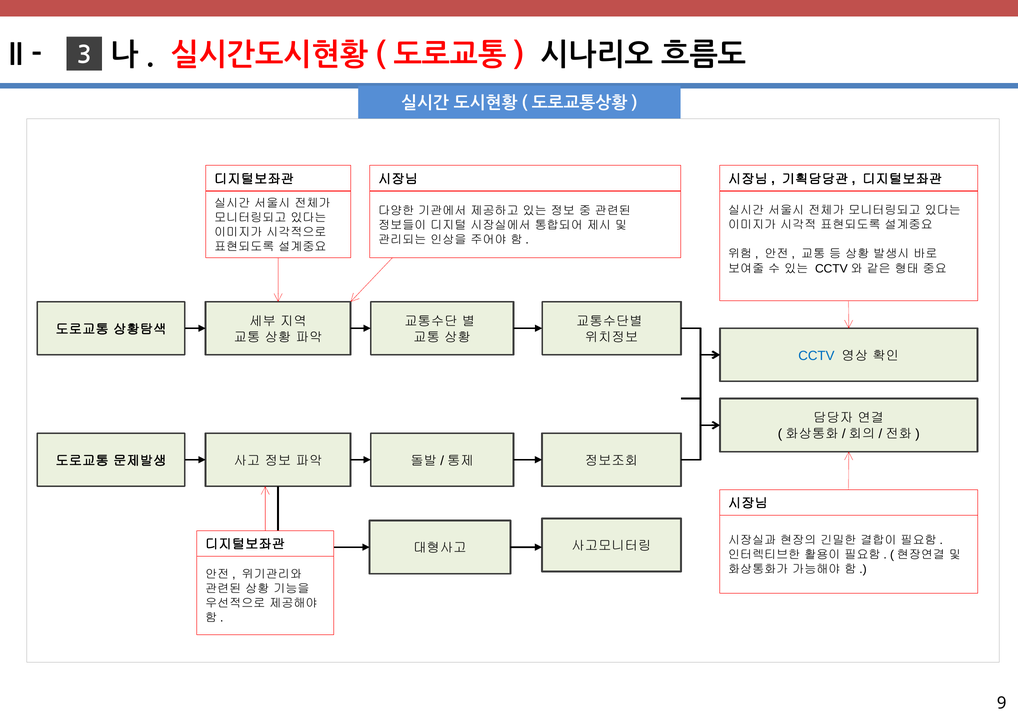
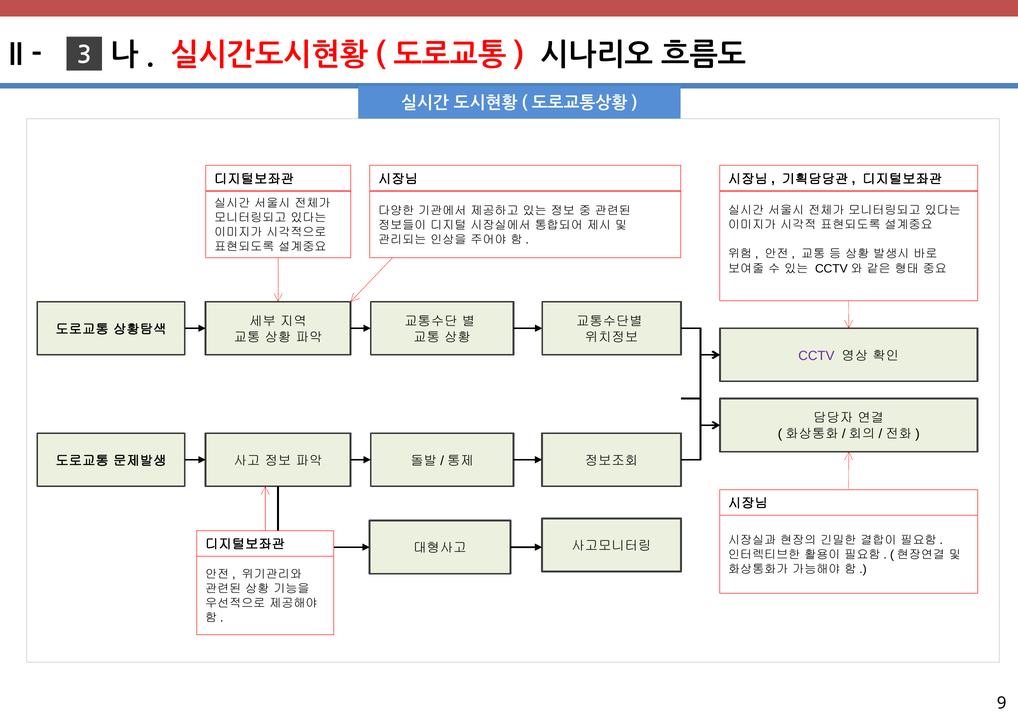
CCTV colour: blue -> purple (816, 356)
